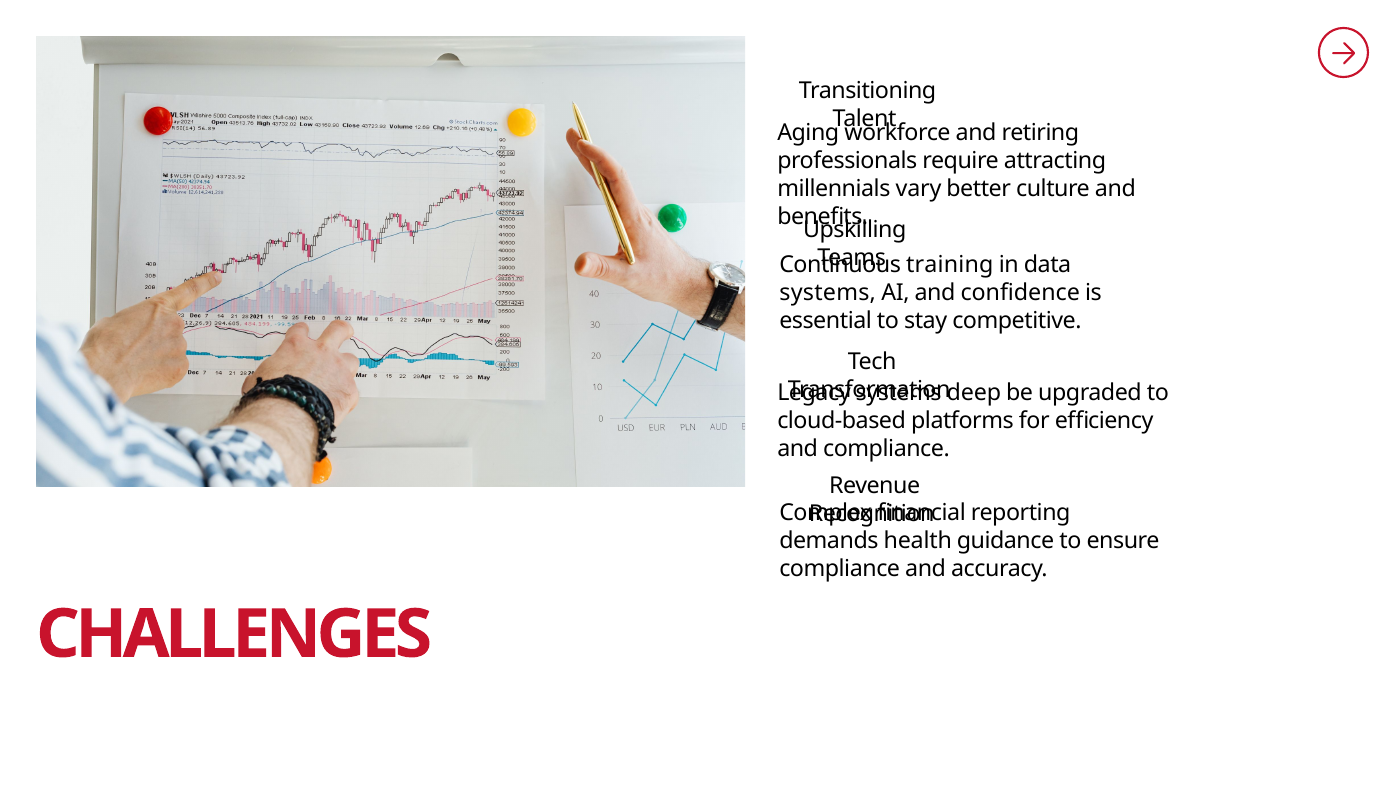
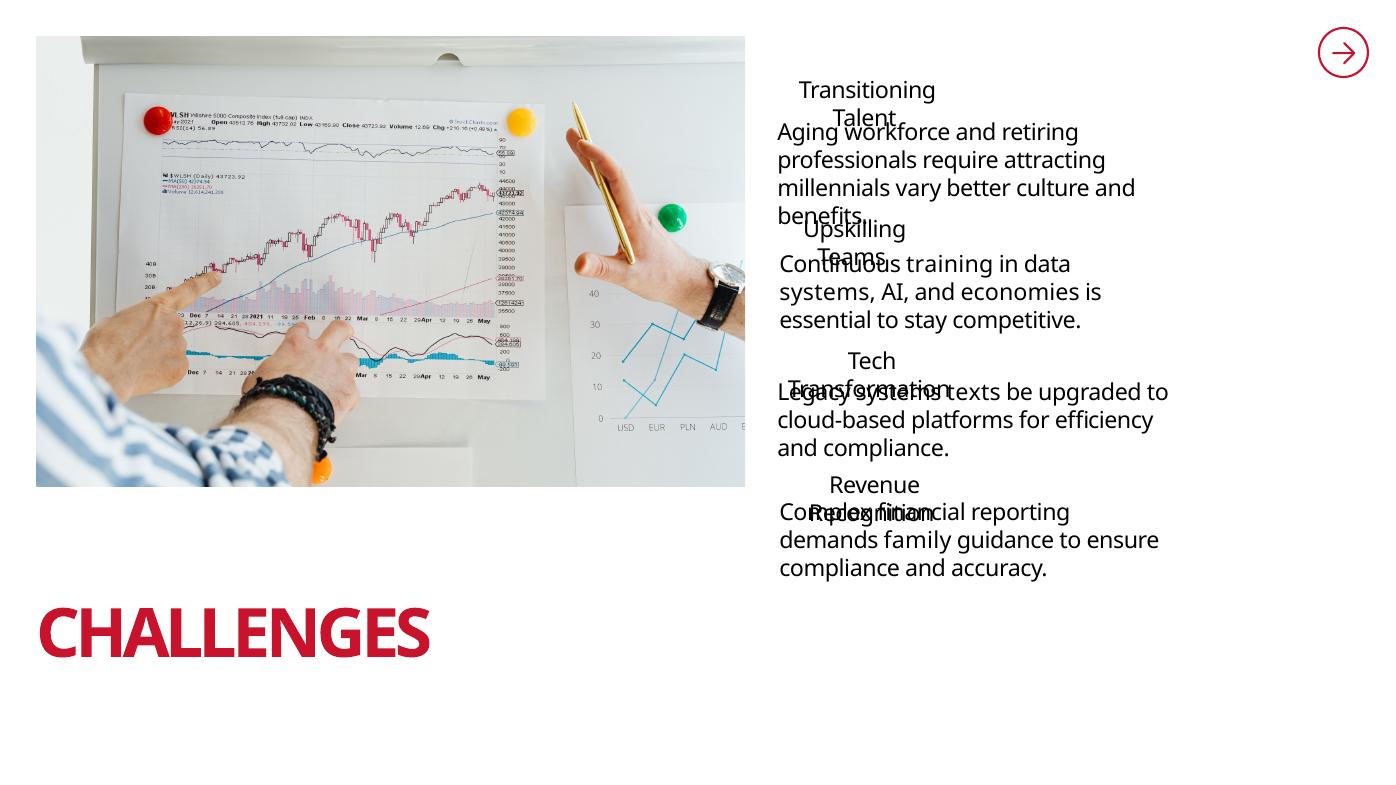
confidence: confidence -> economies (1020, 293)
deep: deep -> texts (974, 393)
health: health -> family (918, 541)
